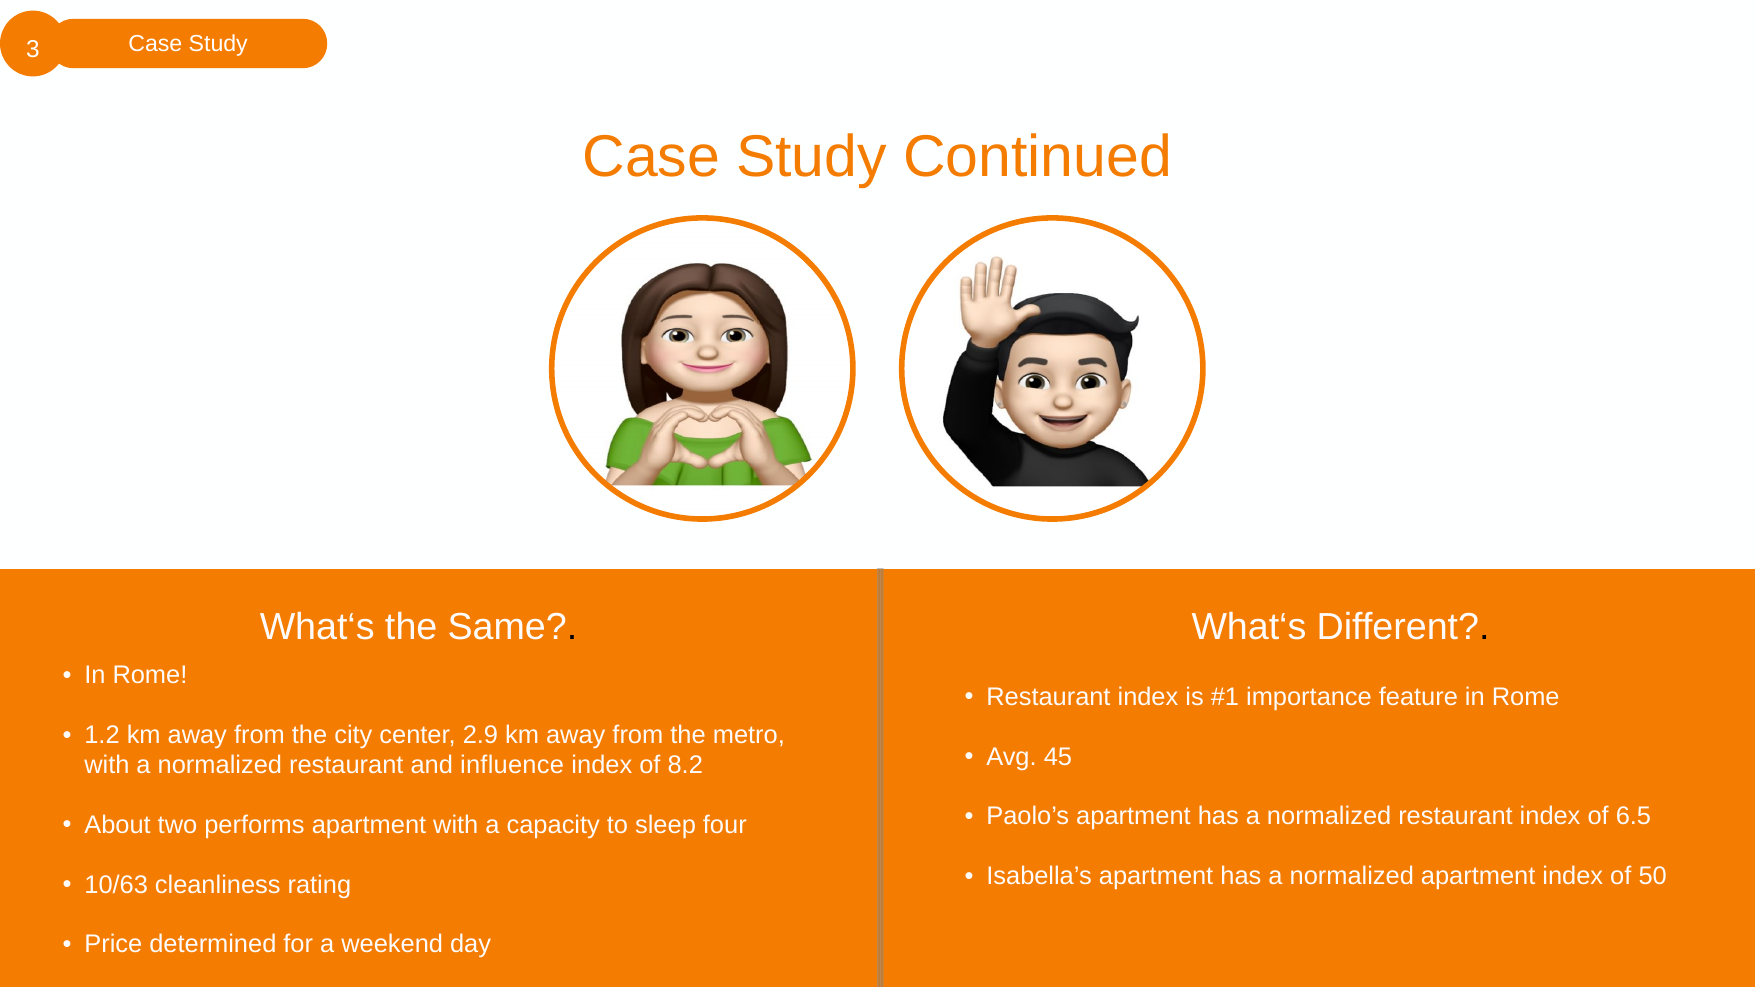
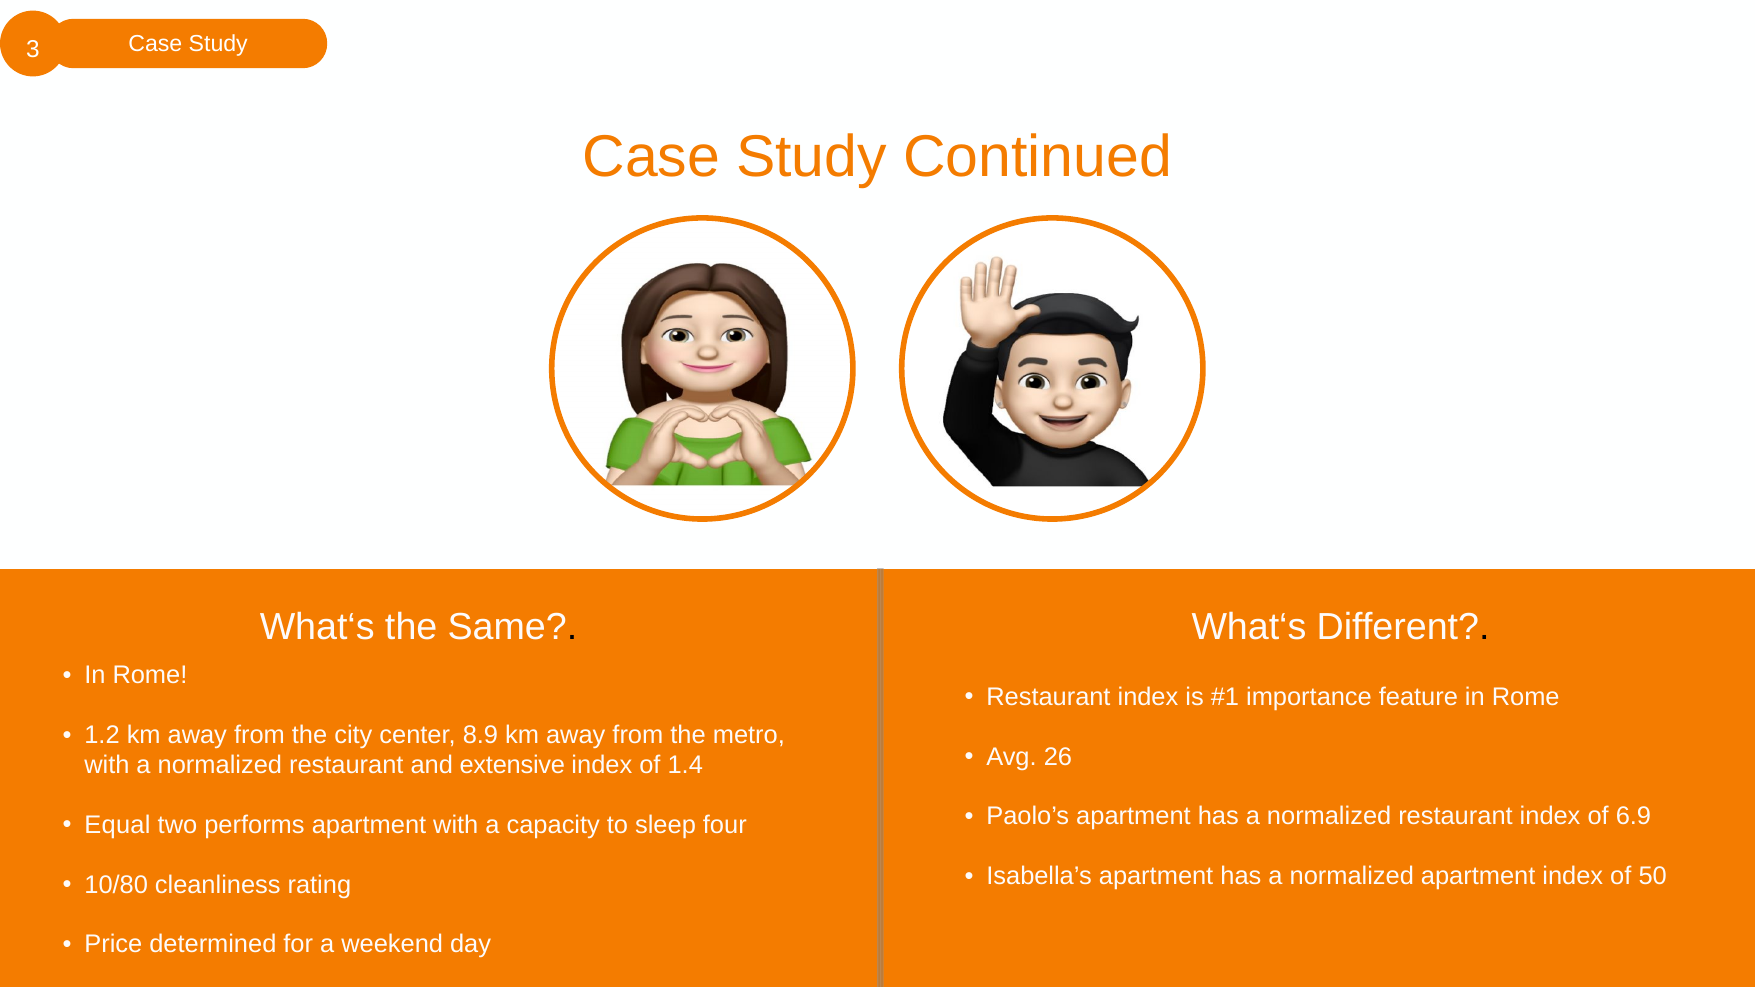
2.9: 2.9 -> 8.9 (480, 735)
45: 45 -> 26 (1058, 757)
influence: influence -> extensive (512, 765)
8.2: 8.2 -> 1.4 (685, 765)
6.5: 6.5 -> 6.9 (1633, 817)
About: About -> Equal (117, 825)
10/63: 10/63 -> 10/80 (116, 885)
